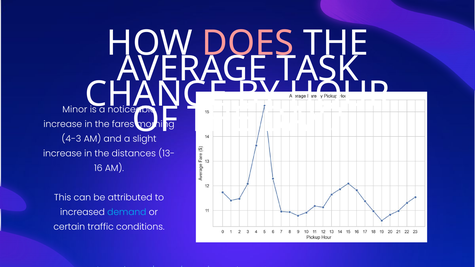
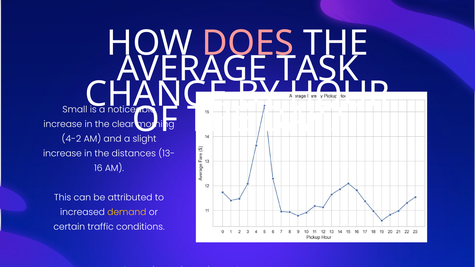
Minor: Minor -> Small (75, 109)
fares: fares -> clear (123, 124)
4-3: 4-3 -> 4-2 (71, 139)
demand colour: light blue -> yellow (127, 212)
